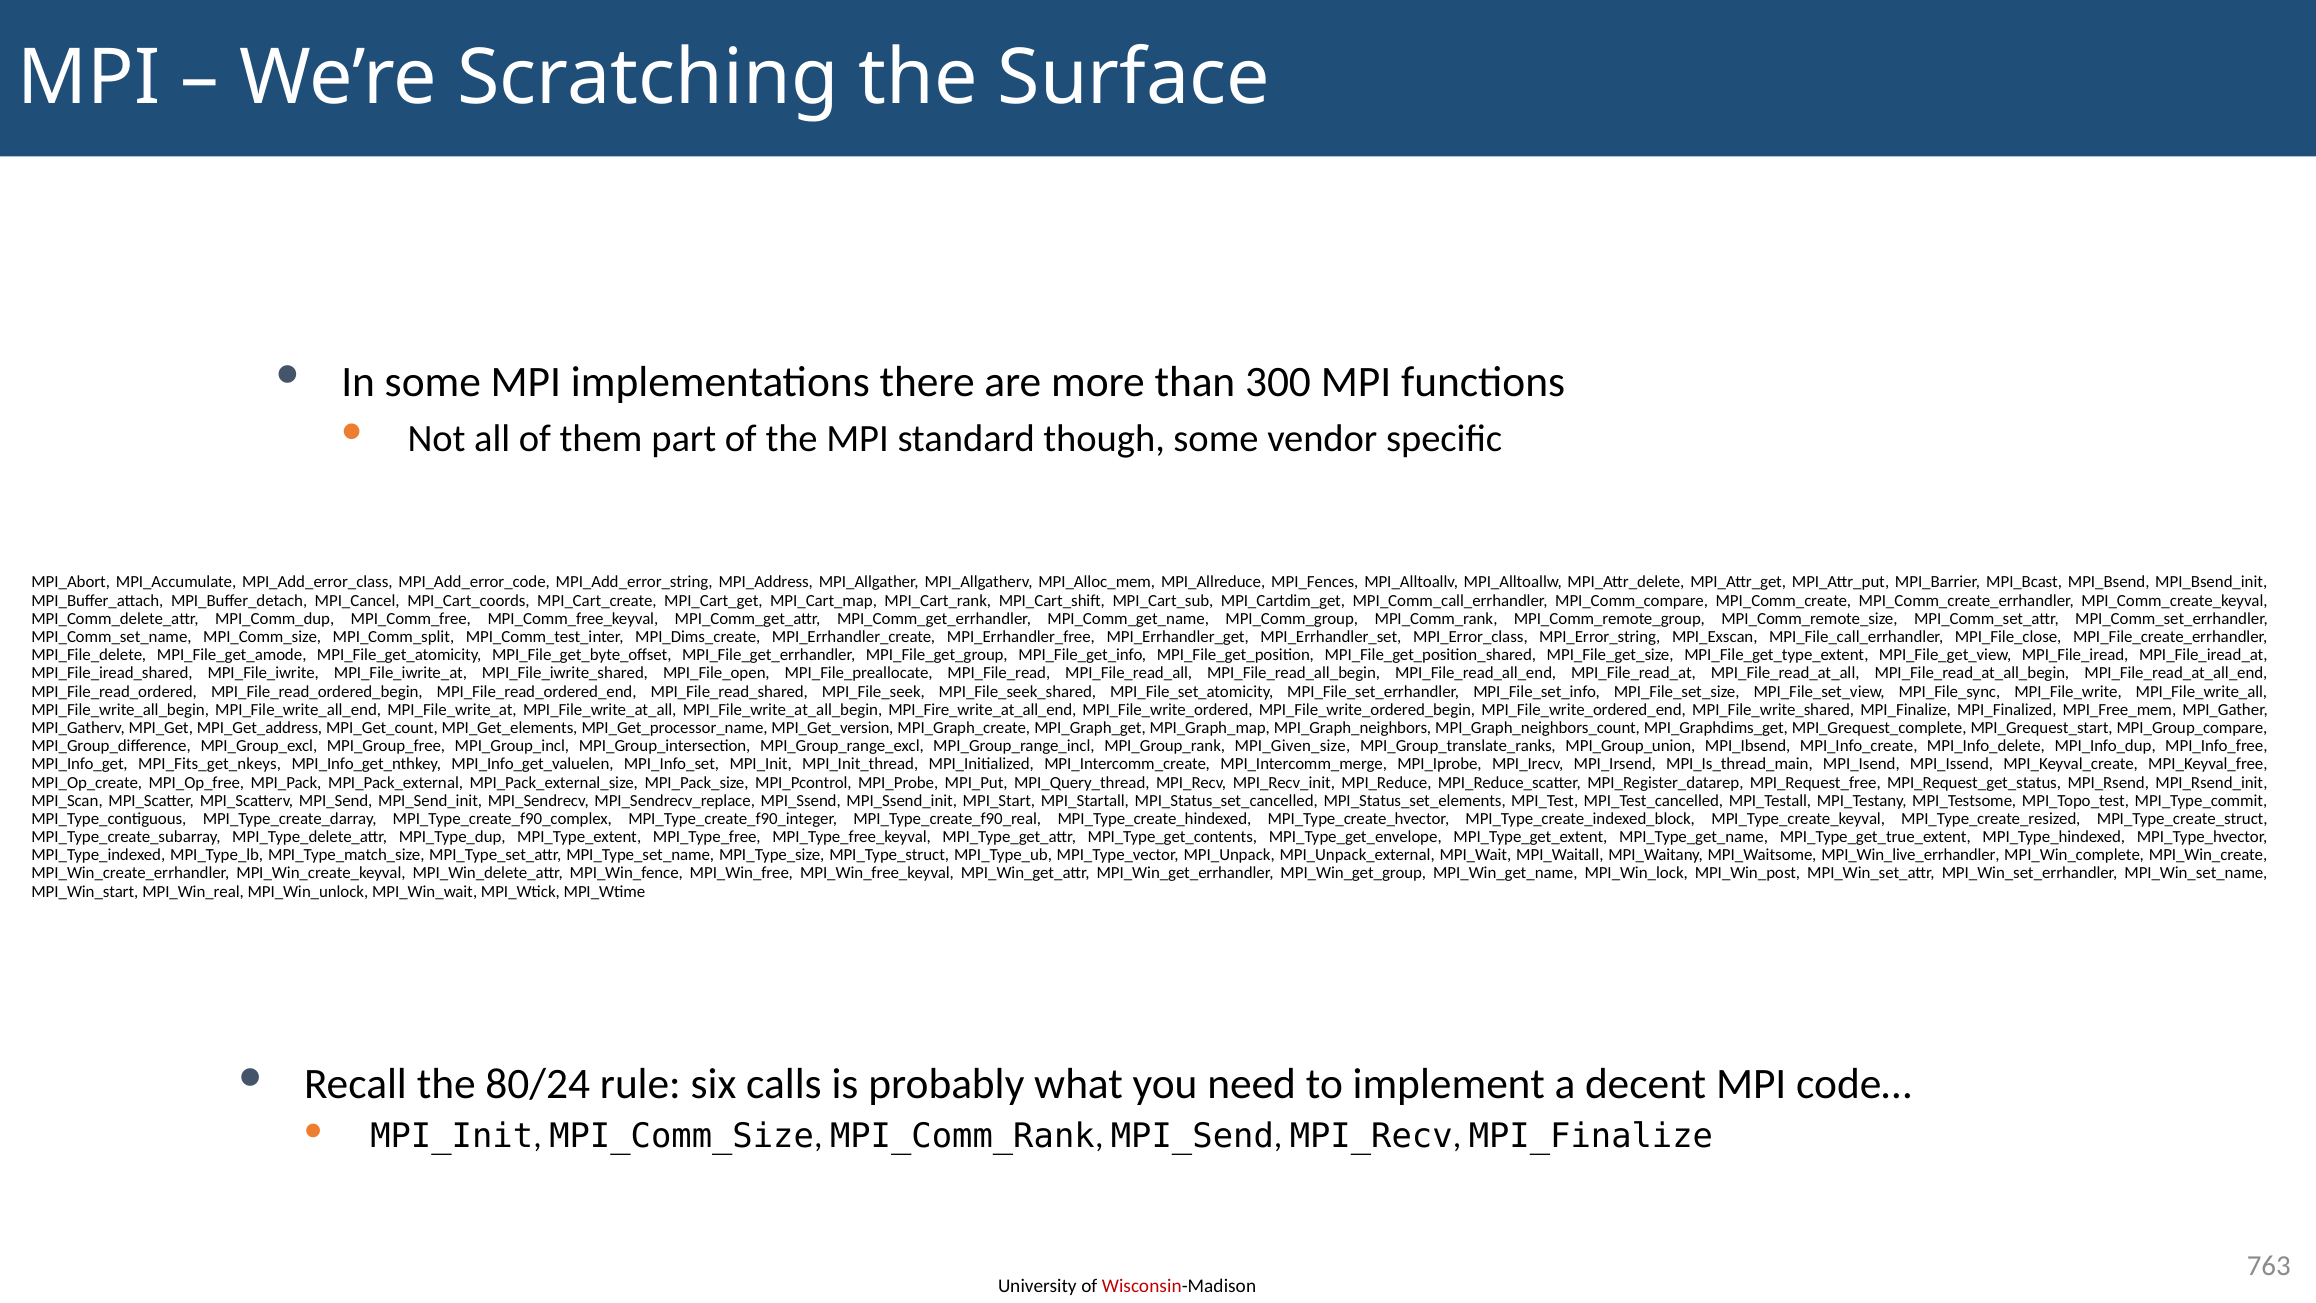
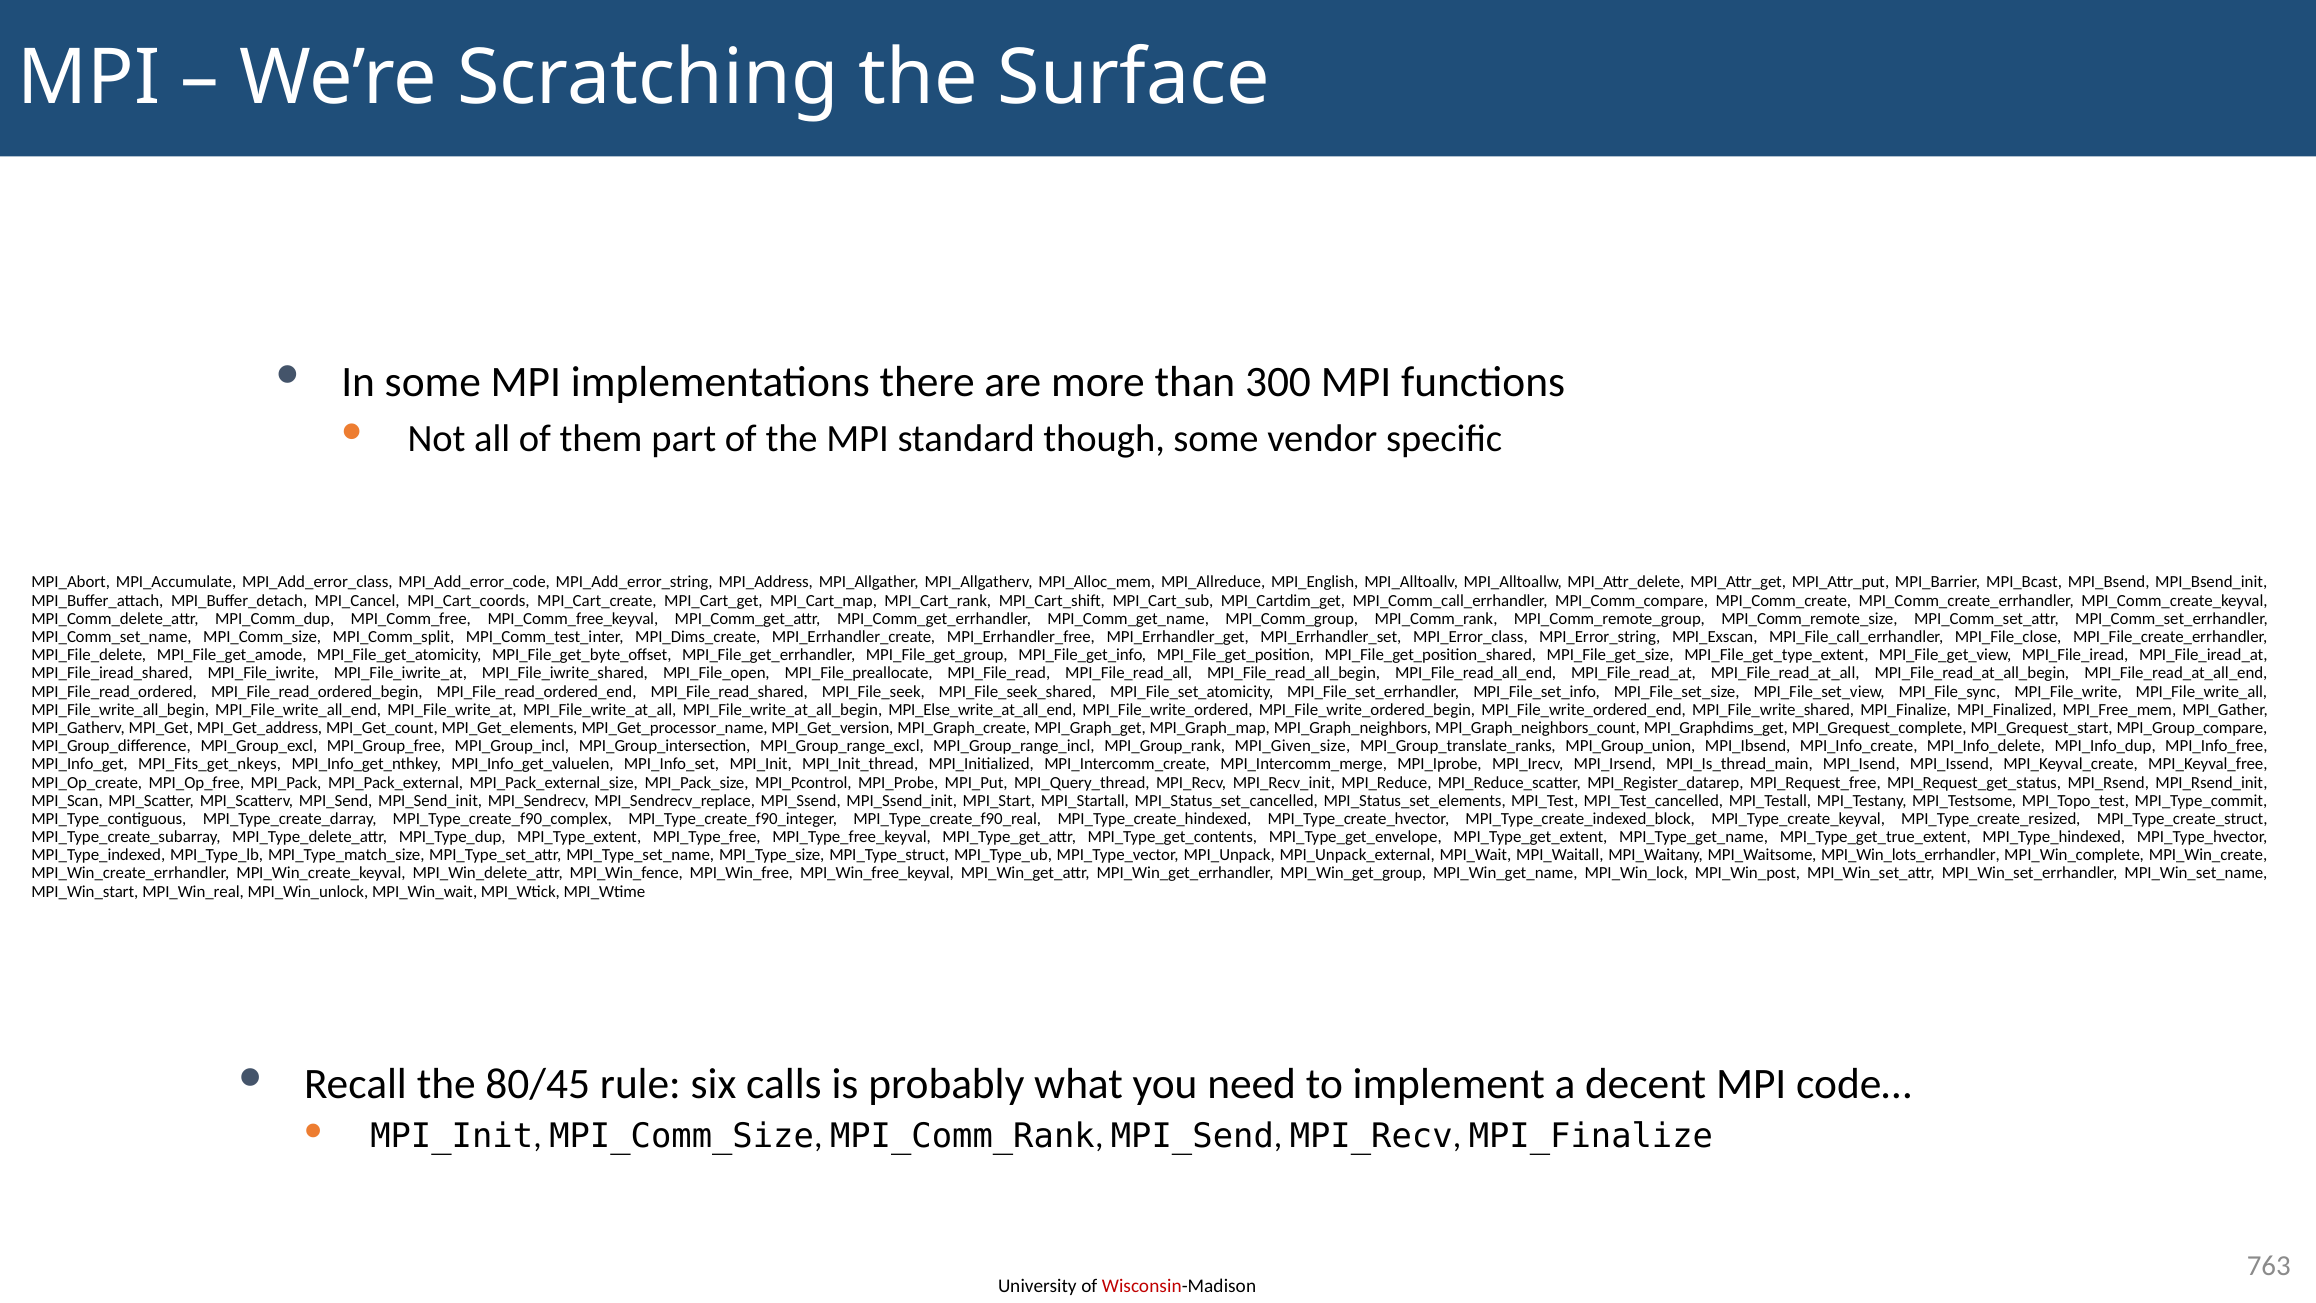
MPI_Fences: MPI_Fences -> MPI_English (1315, 582)
MPI_Fire_write_at_all_end: MPI_Fire_write_at_all_end -> MPI_Else_write_at_all_end (982, 710)
MPI_Win_live_errhandler: MPI_Win_live_errhandler -> MPI_Win_lots_errhandler (1911, 855)
80/24: 80/24 -> 80/45 (538, 1084)
